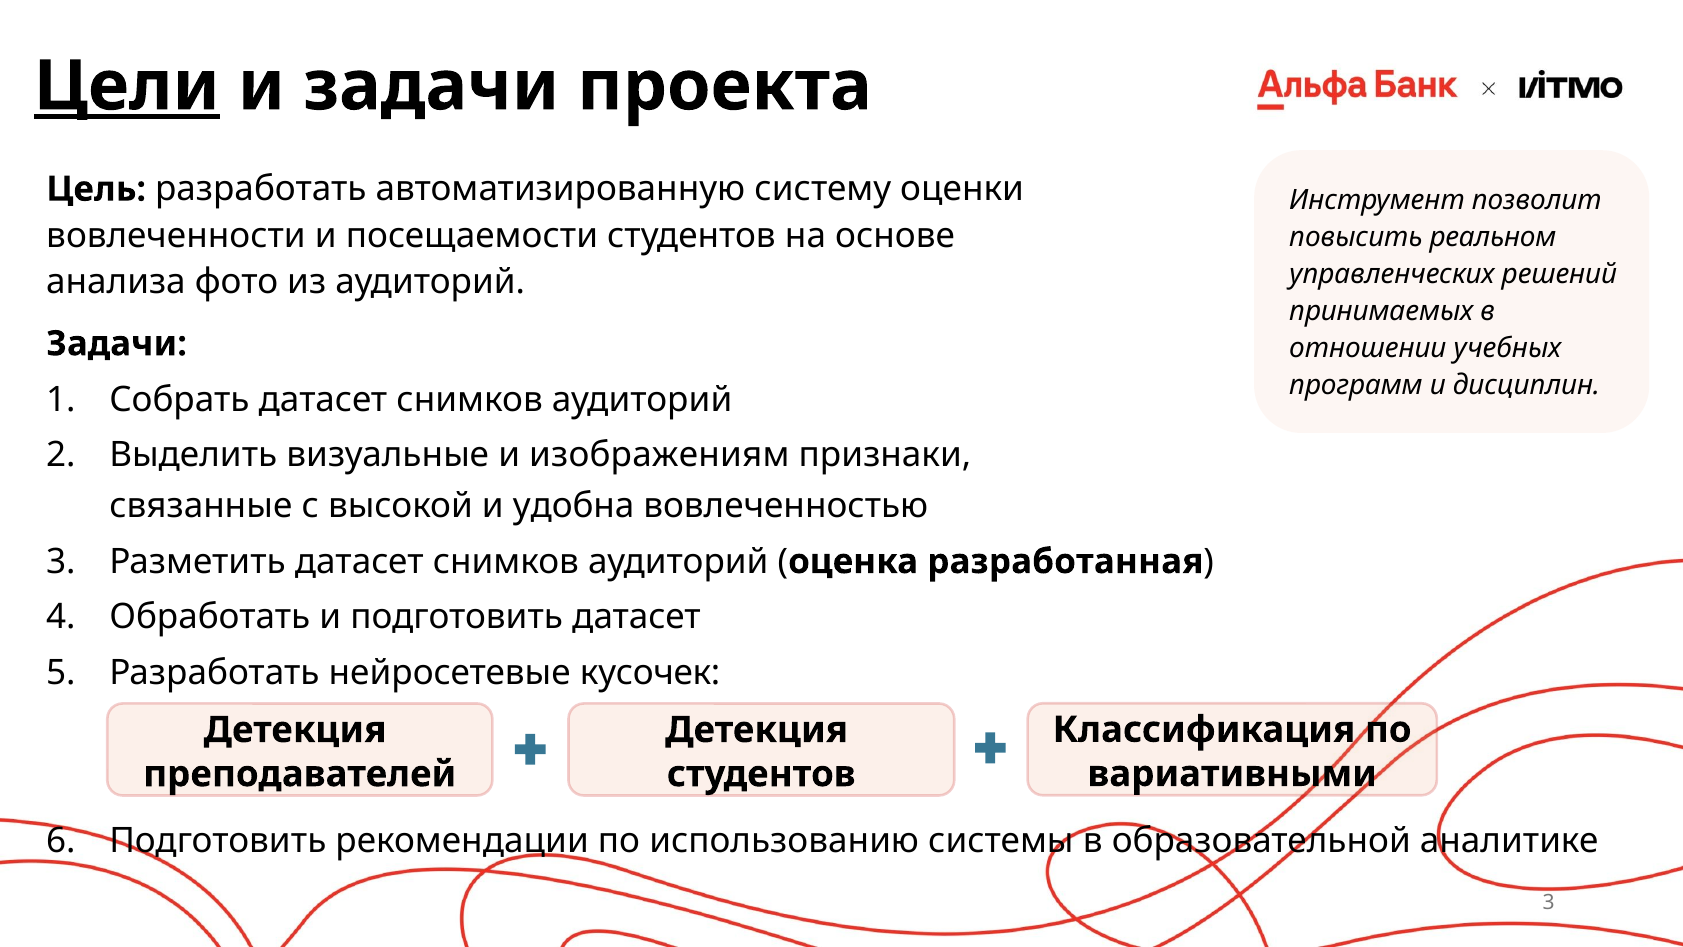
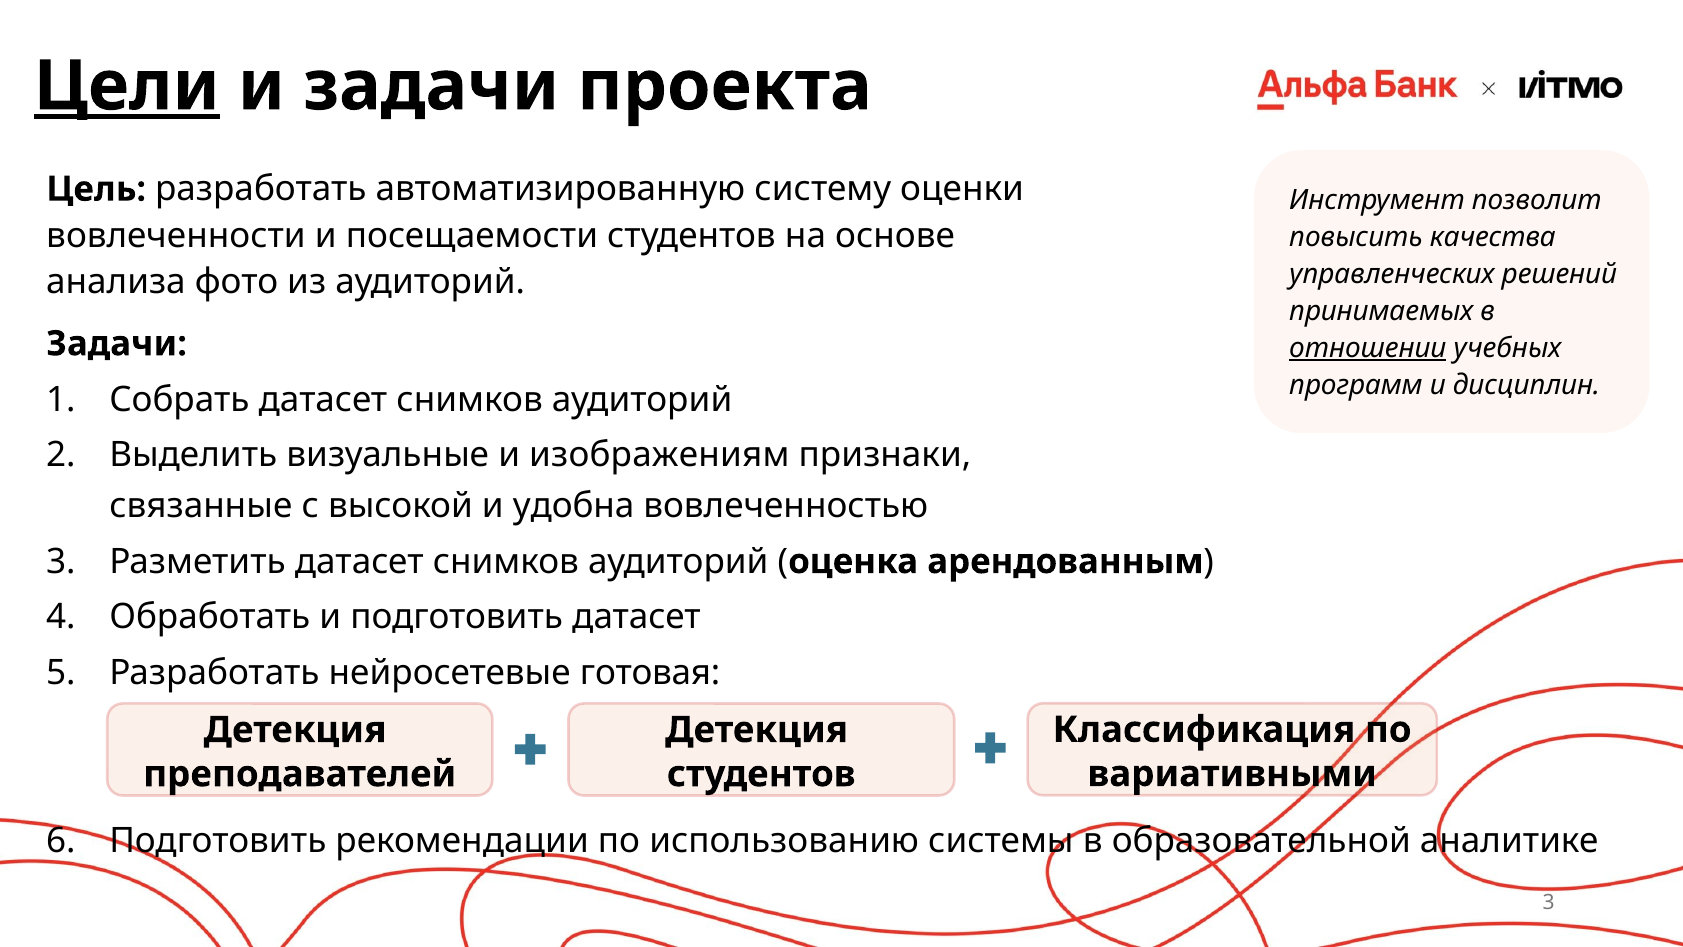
реальном: реальном -> качества (1493, 237)
отношении underline: none -> present (1368, 348)
разработанная: разработанная -> арендованным (1065, 561)
кусочек: кусочек -> готовая (650, 673)
